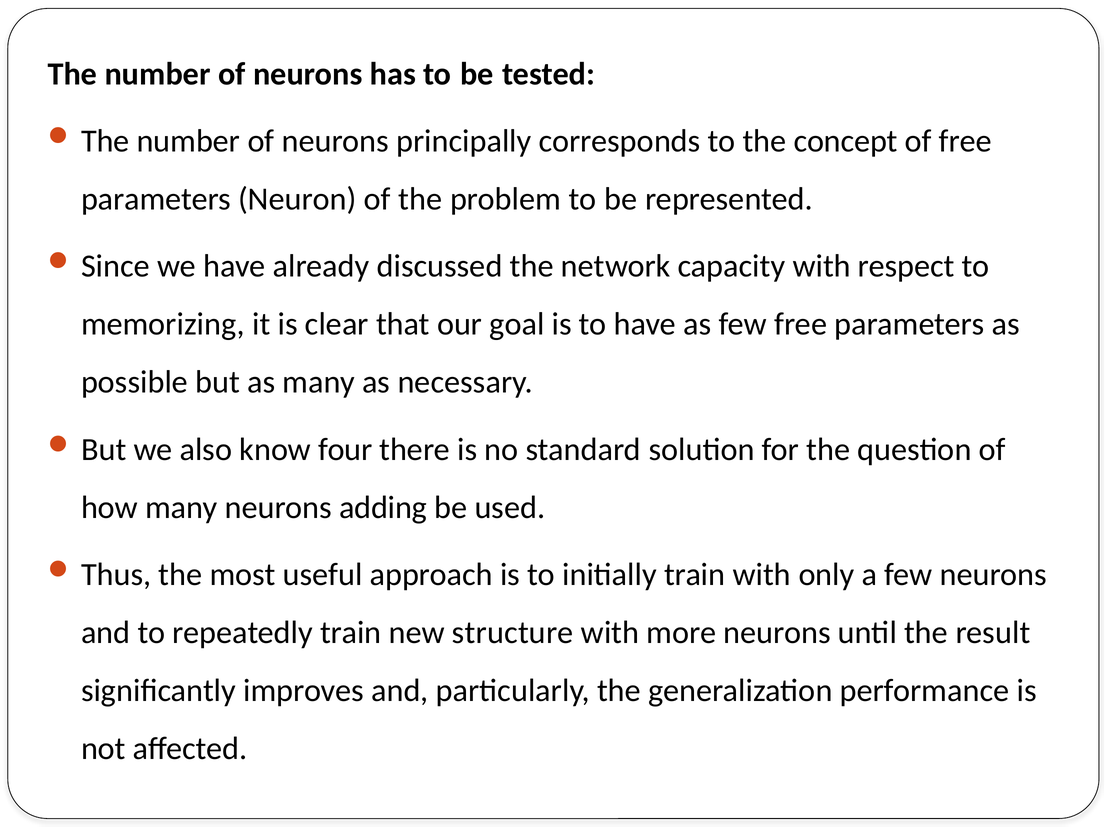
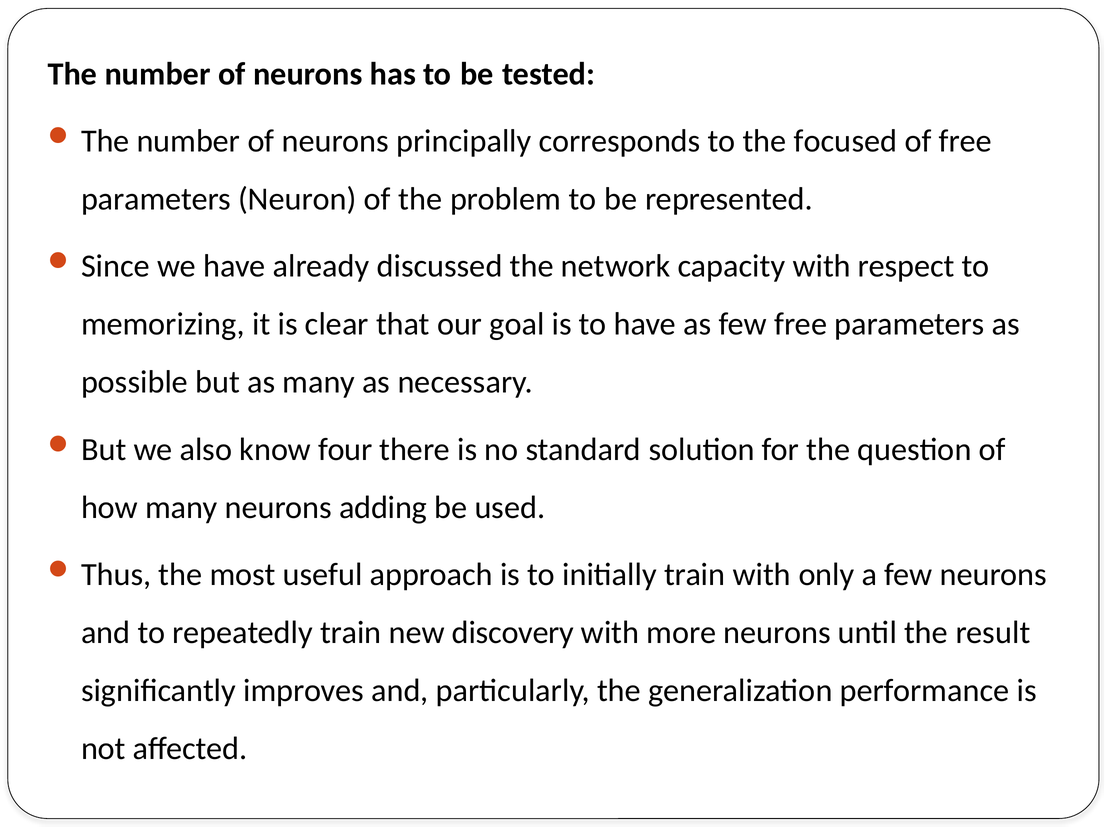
concept: concept -> focused (845, 141)
structure: structure -> discovery (513, 633)
